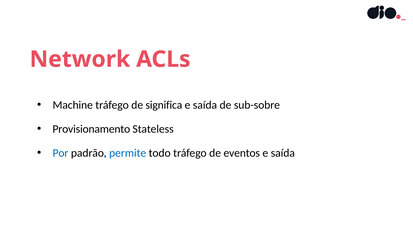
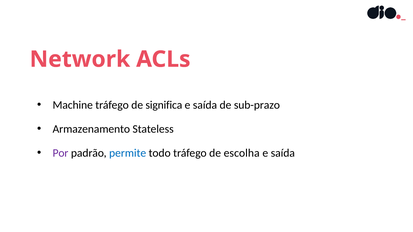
sub-sobre: sub-sobre -> sub-prazo (257, 105)
Provisionamento: Provisionamento -> Armazenamento (91, 129)
Por colour: blue -> purple (61, 153)
eventos: eventos -> escolha (242, 153)
